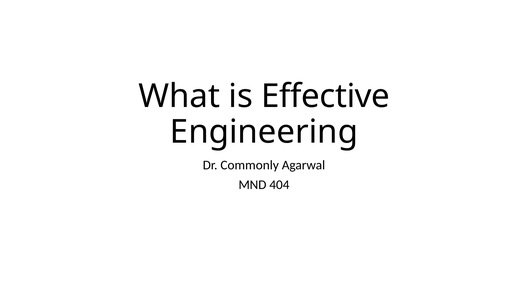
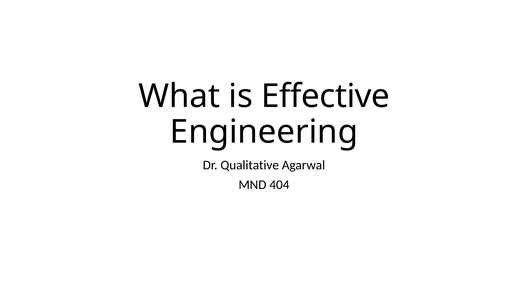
Commonly: Commonly -> Qualitative (250, 165)
